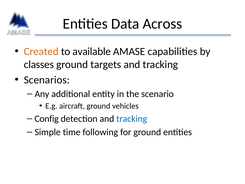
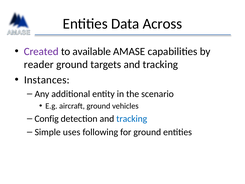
Created colour: orange -> purple (41, 51)
classes: classes -> reader (39, 64)
Scenarios: Scenarios -> Instances (47, 80)
time: time -> uses (72, 132)
